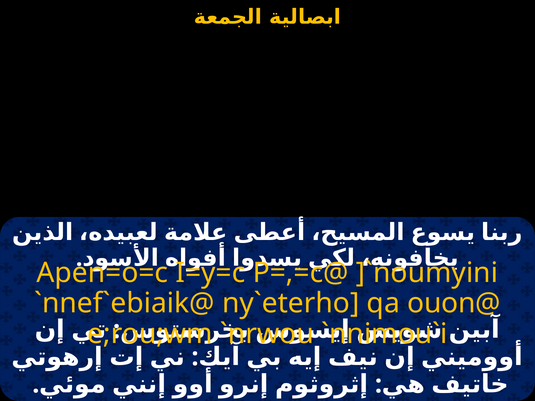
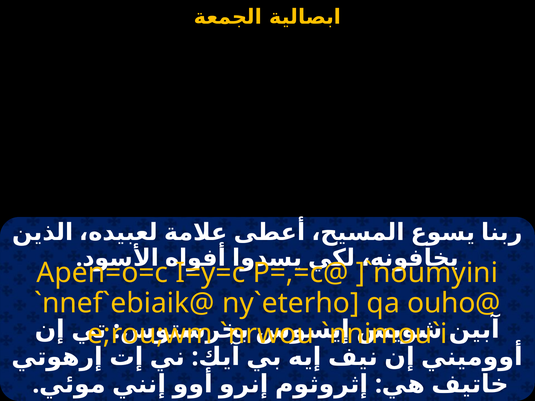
ouon@: ouon@ -> ouho@ (454, 304)
